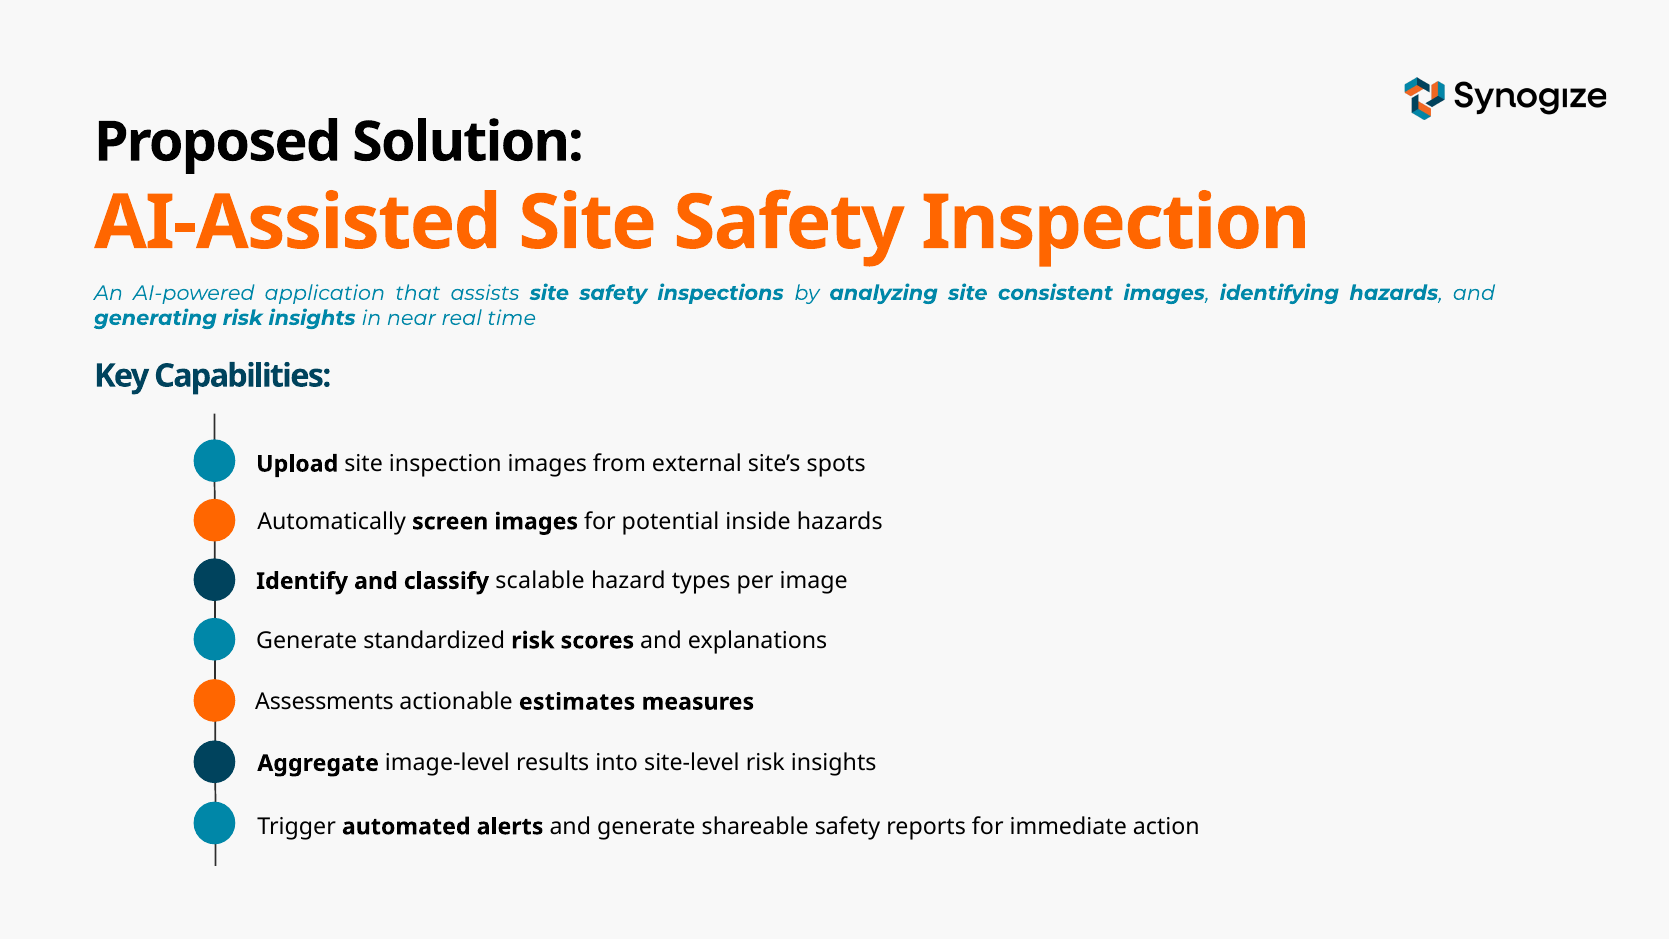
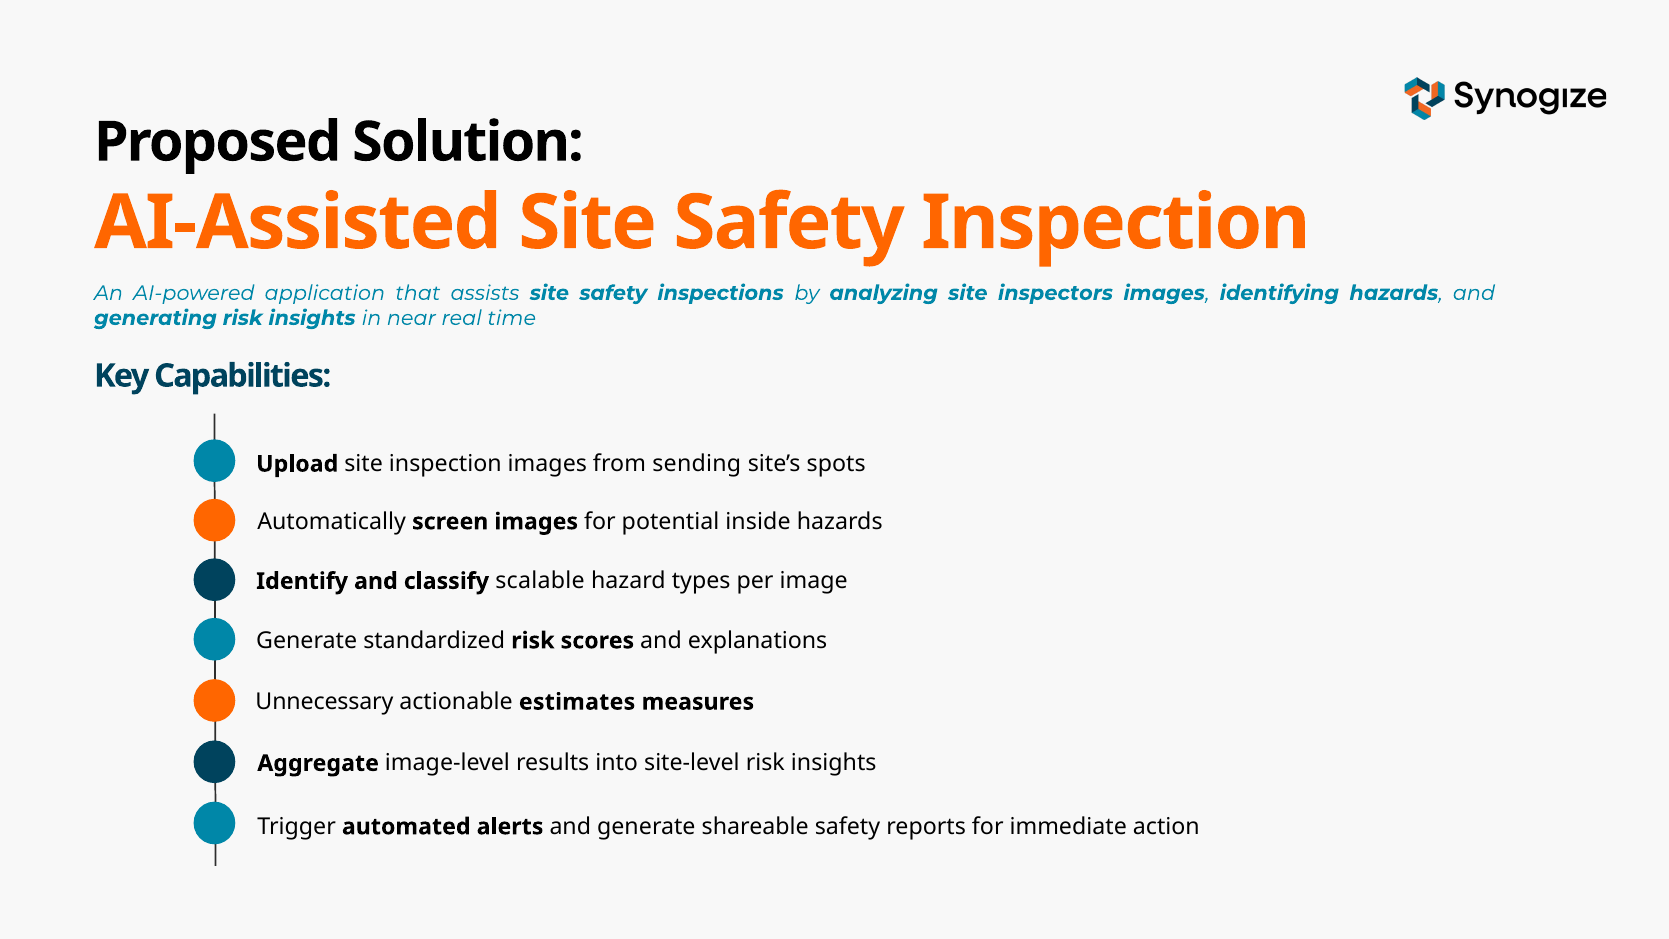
consistent: consistent -> inspectors (1055, 293)
external: external -> sending (697, 464)
Assessments: Assessments -> Unnecessary (324, 702)
